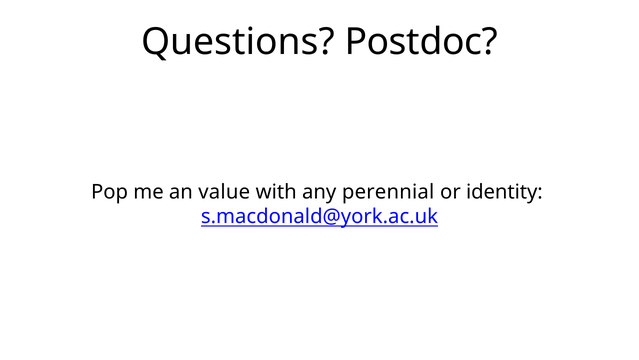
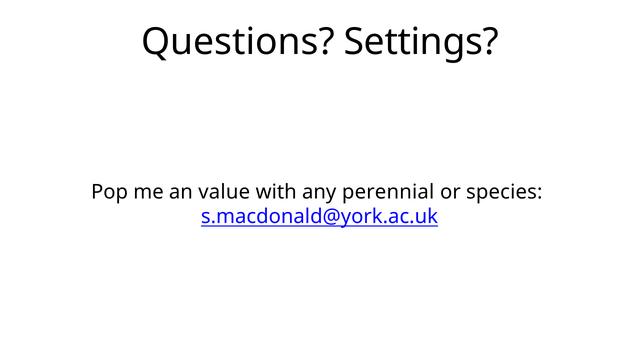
Postdoc: Postdoc -> Settings (421, 42)
identity: identity -> species (504, 192)
